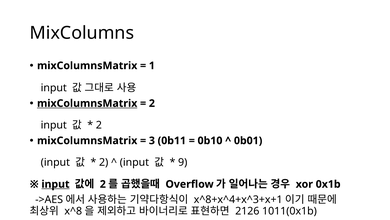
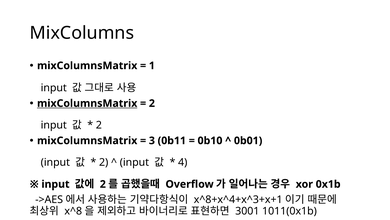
9: 9 -> 4 (183, 162)
input underline: present -> none (56, 184)
2126: 2126 -> 3001 (247, 211)
